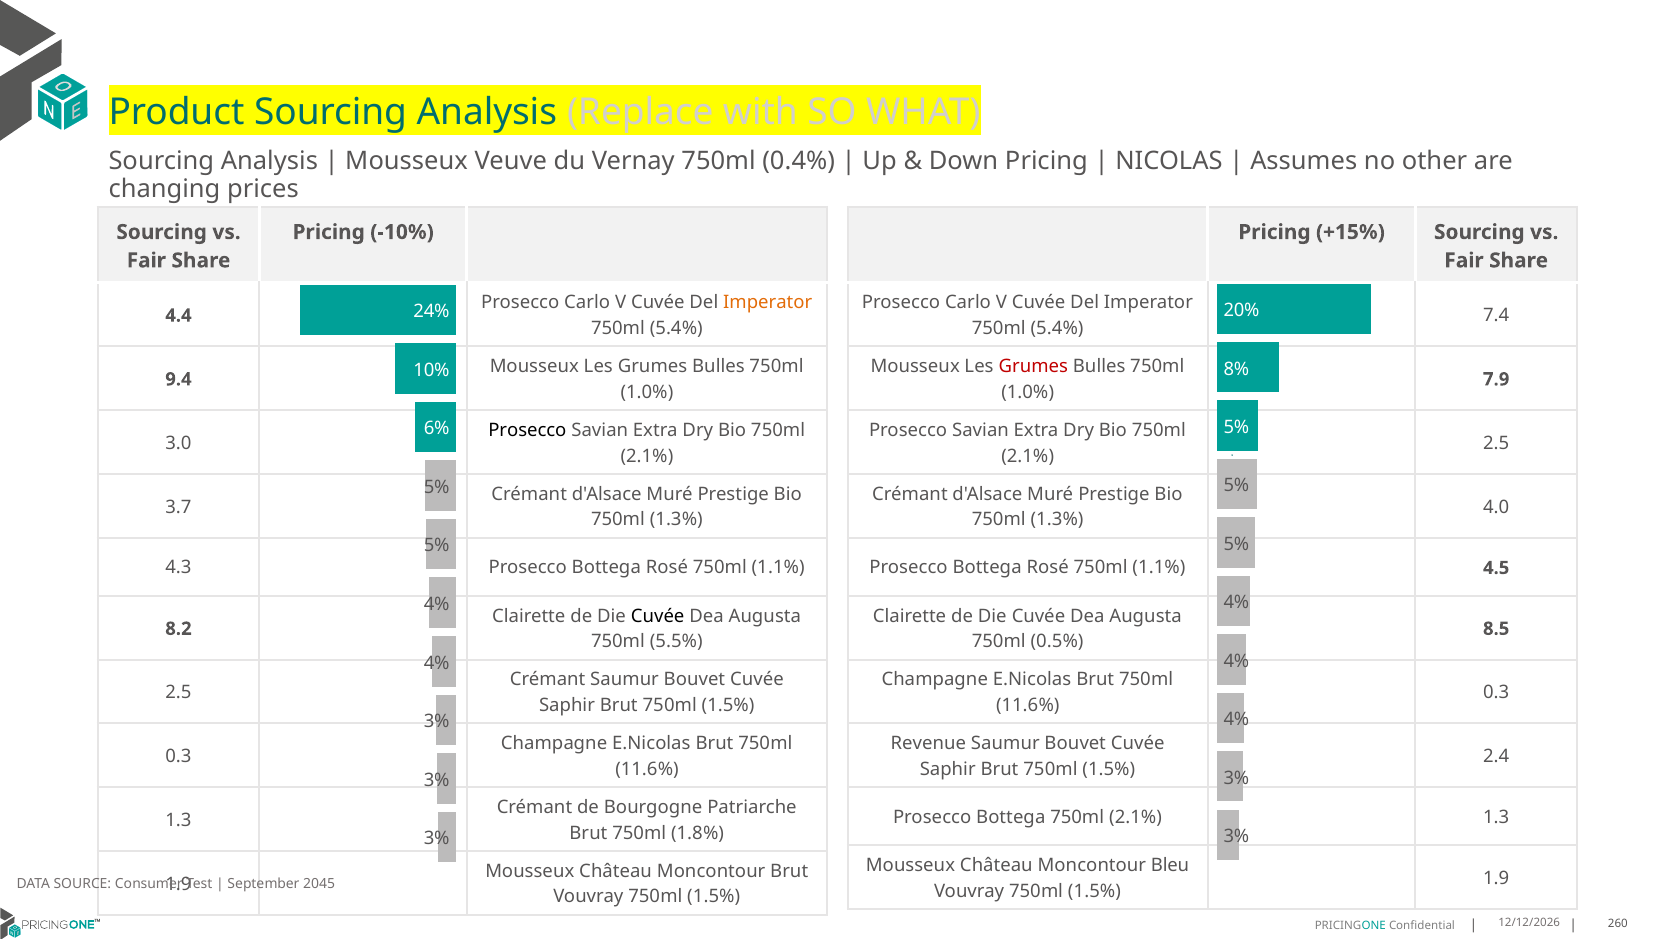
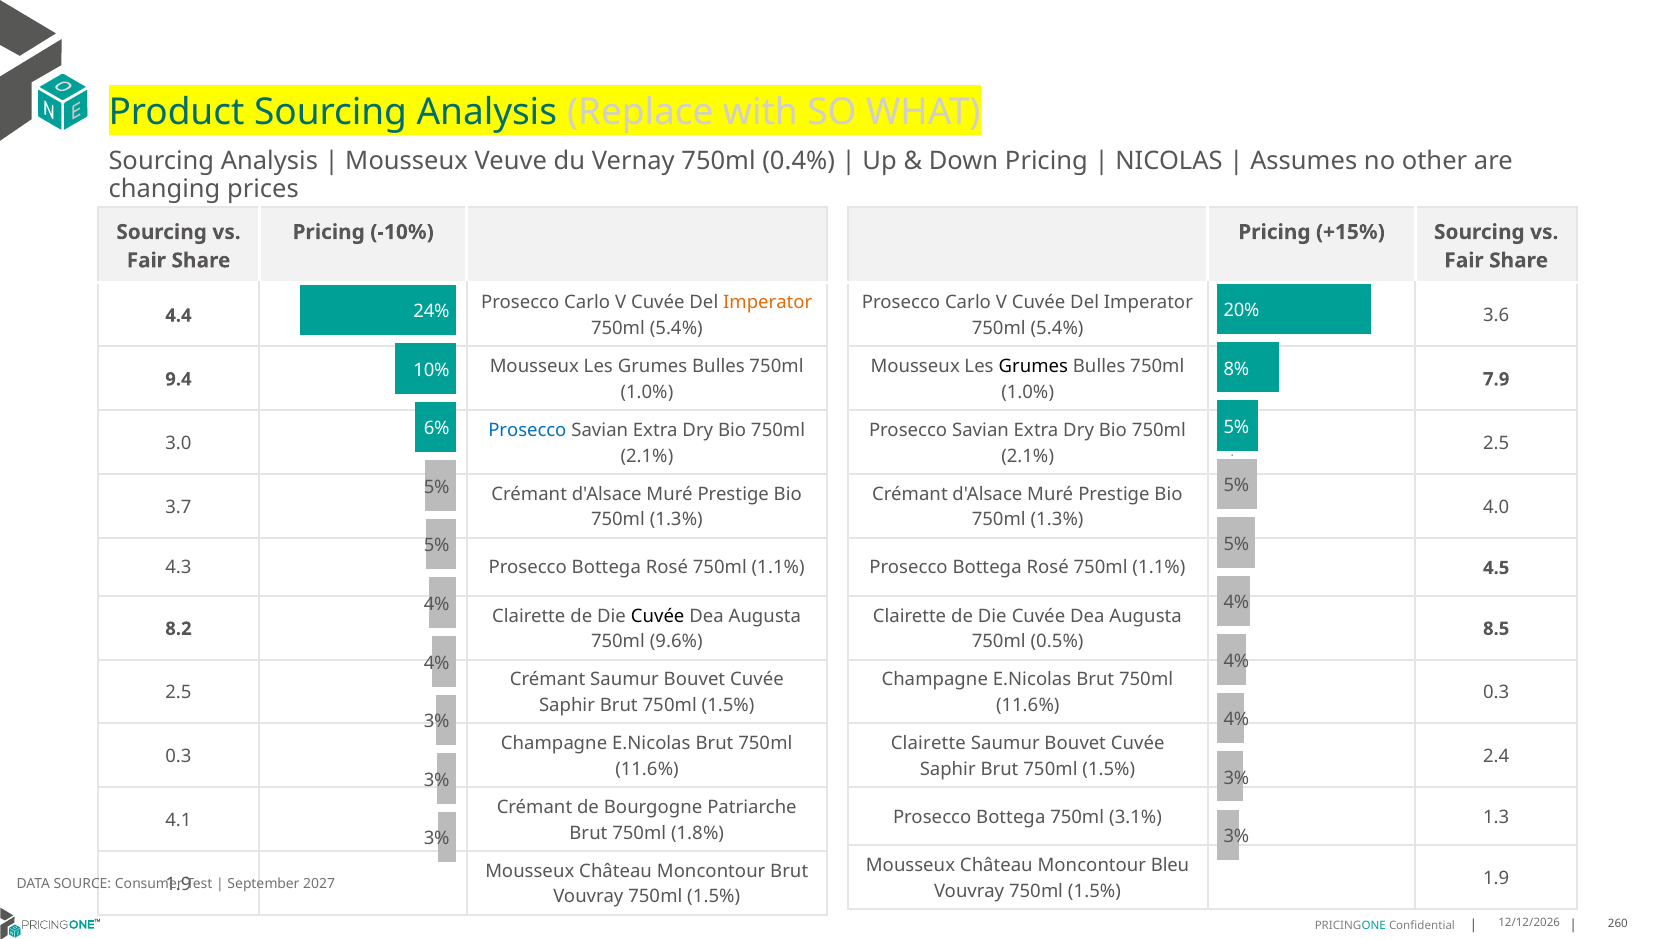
7.4: 7.4 -> 3.6 (1496, 315)
Grumes colour: red -> black (1033, 366)
Prosecco colour: black -> blue (527, 430)
5.5%: 5.5% -> 9.6% (676, 641)
Revenue: Revenue -> Clairette (928, 743)
Bottega 750ml 2.1%: 2.1% -> 3.1% (1136, 817)
1.3: 1.3 -> 4.1 (178, 820)
2045: 2045 -> 2027 (319, 884)
